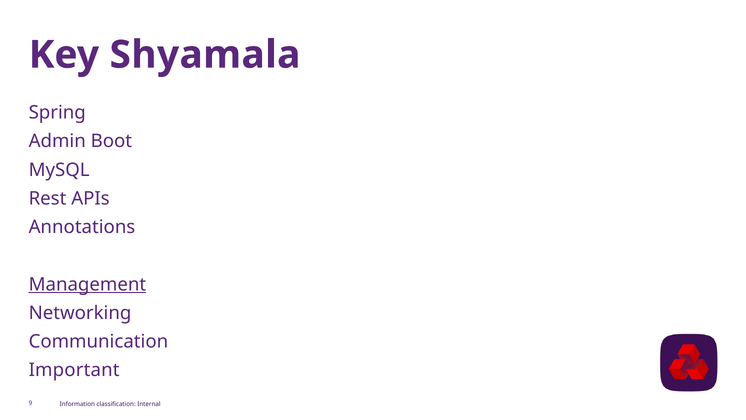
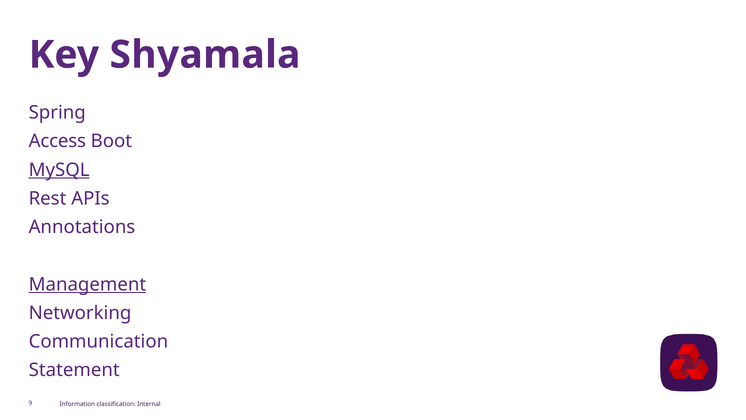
Admin: Admin -> Access (57, 141)
MySQL underline: none -> present (59, 170)
Important: Important -> Statement (74, 370)
